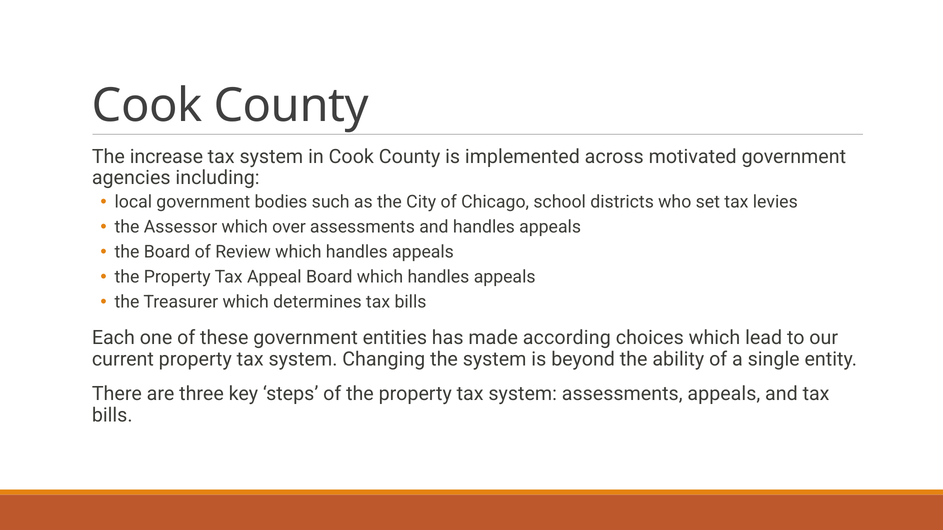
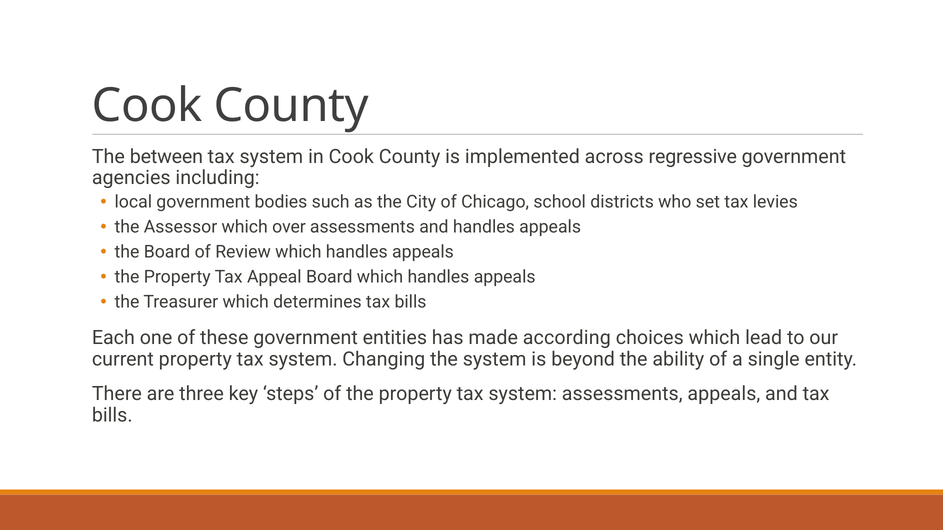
increase: increase -> between (166, 157)
motivated: motivated -> regressive (693, 157)
